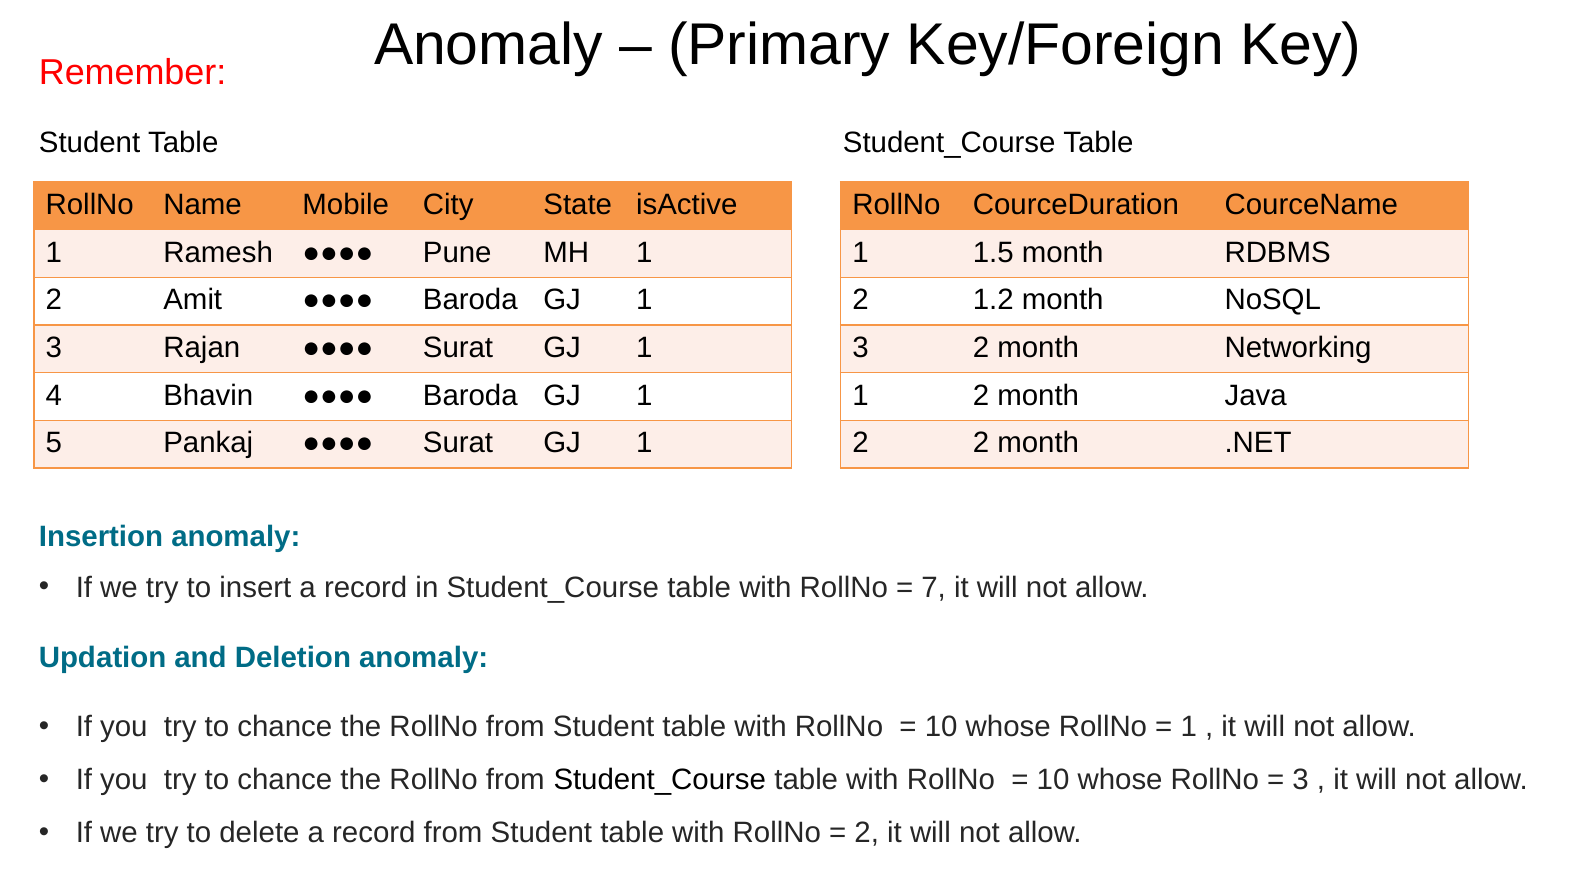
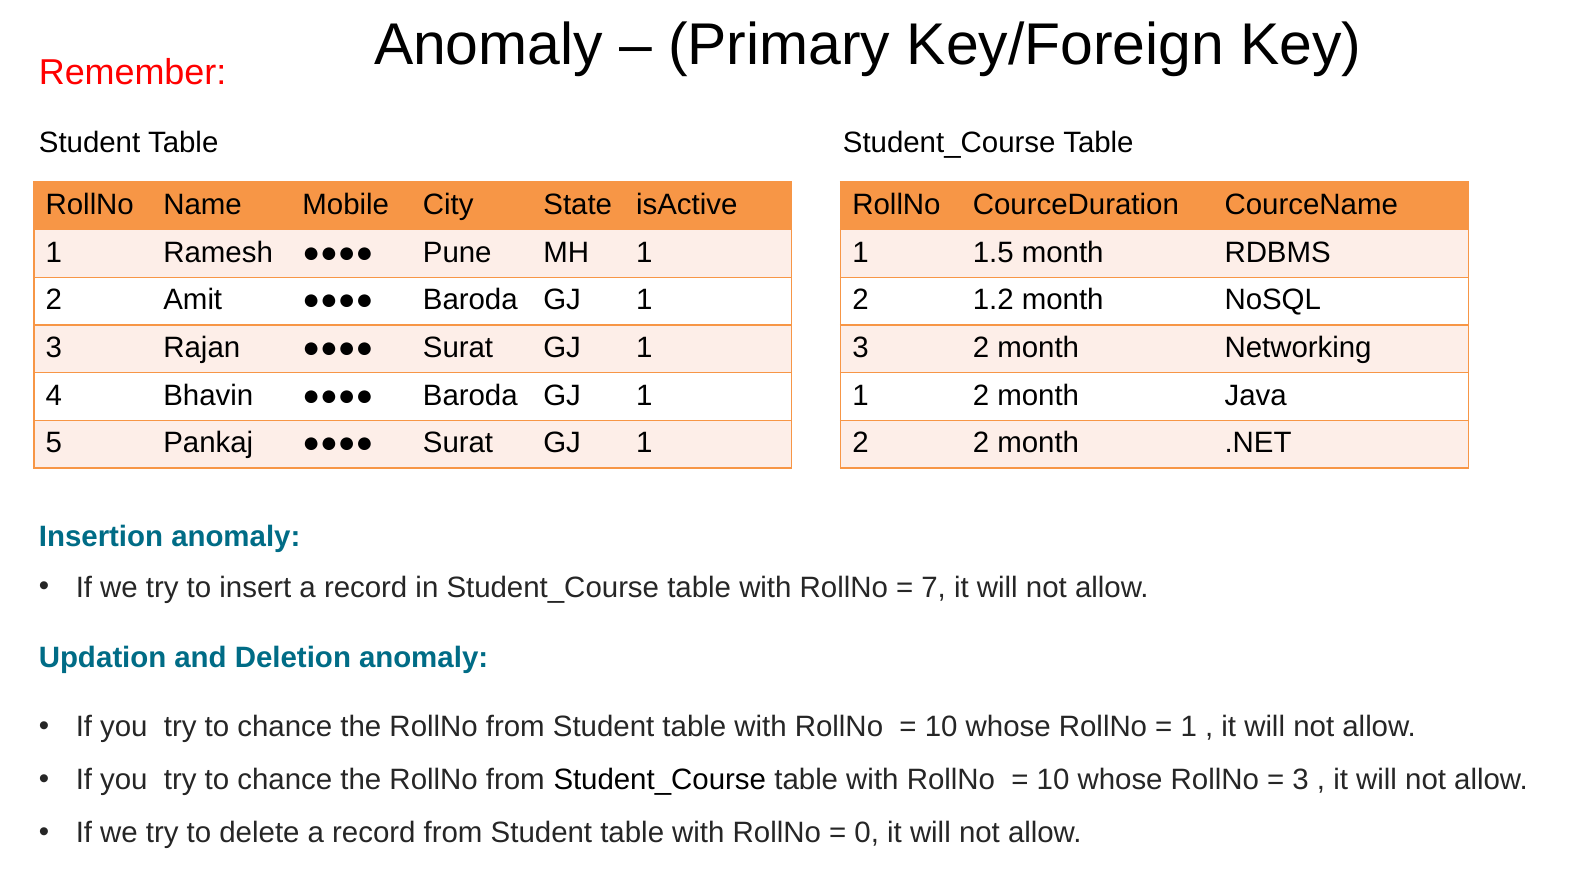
2: 2 -> 0 (867, 833)
